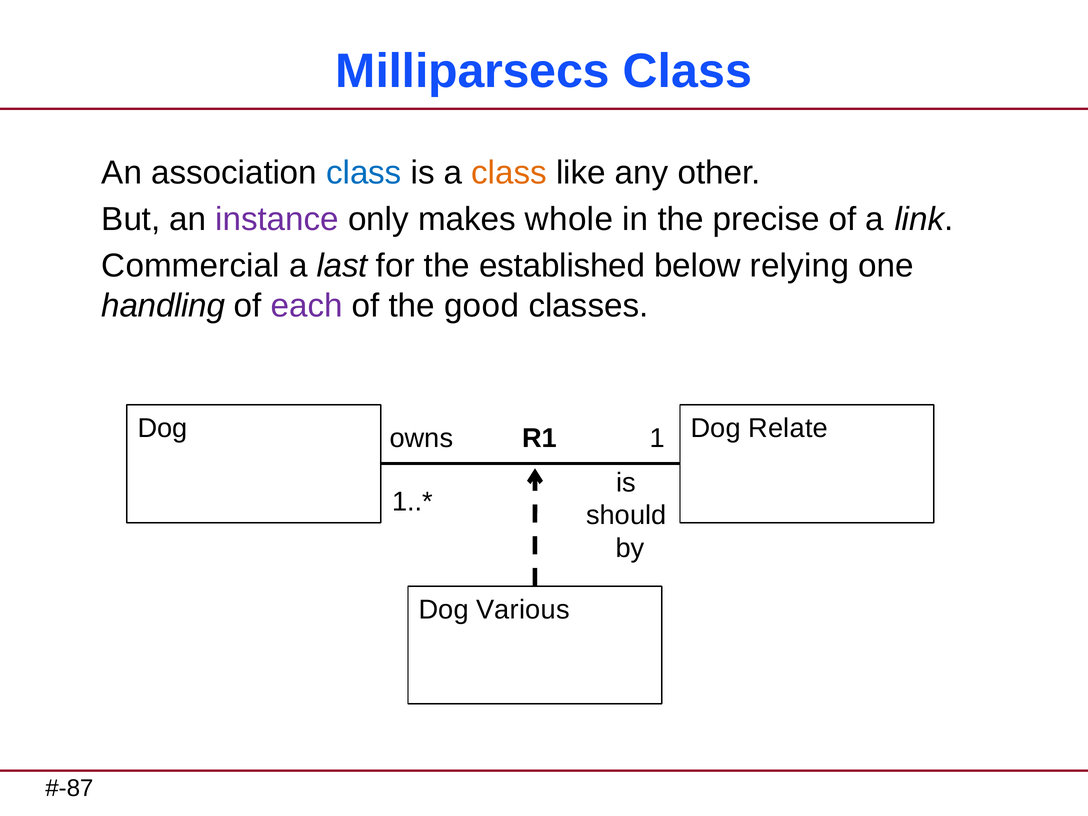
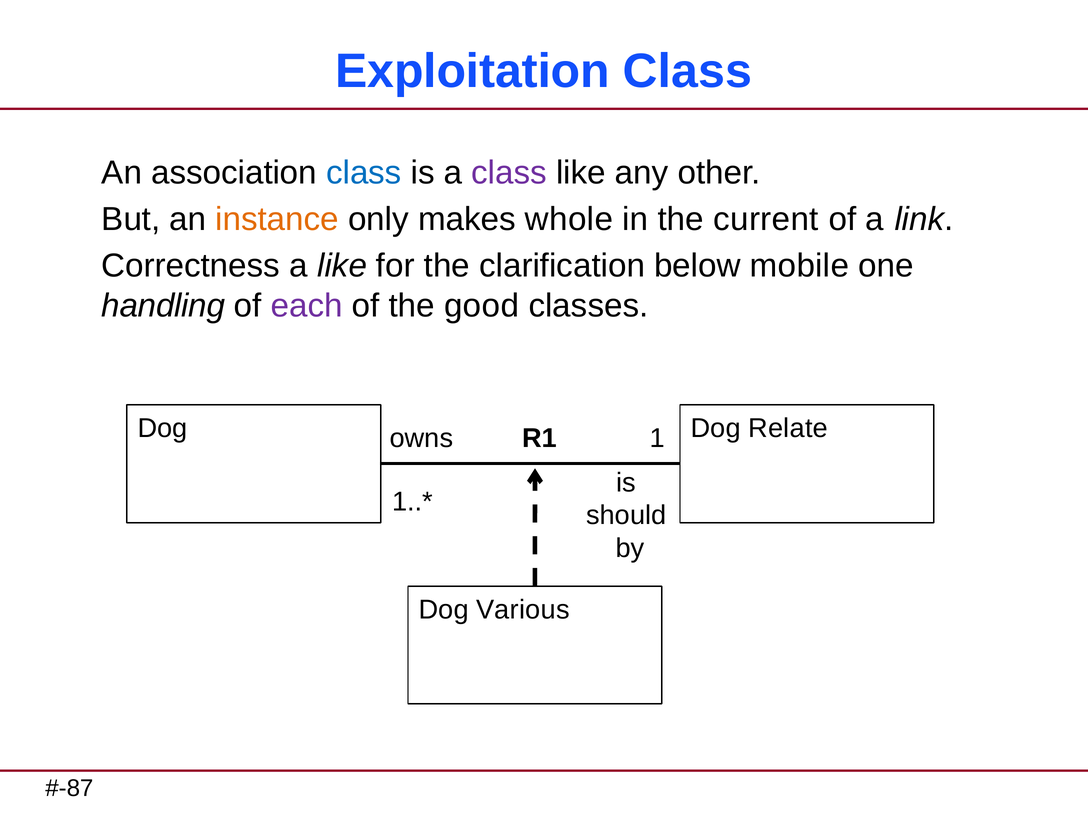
Milliparsecs: Milliparsecs -> Exploitation (473, 71)
class colour: orange -> purple (509, 173)
instance colour: purple -> orange (277, 219)
precise: precise -> current (766, 219)
Commercial: Commercial -> Correctness (191, 266)
a last: last -> like (342, 266)
established: established -> clarification (562, 266)
relying: relying -> mobile (799, 266)
